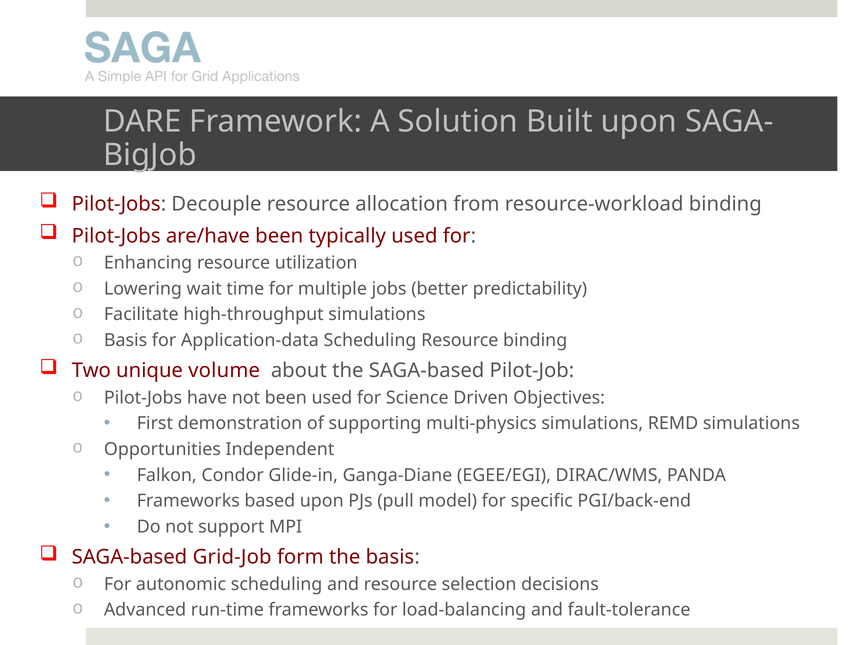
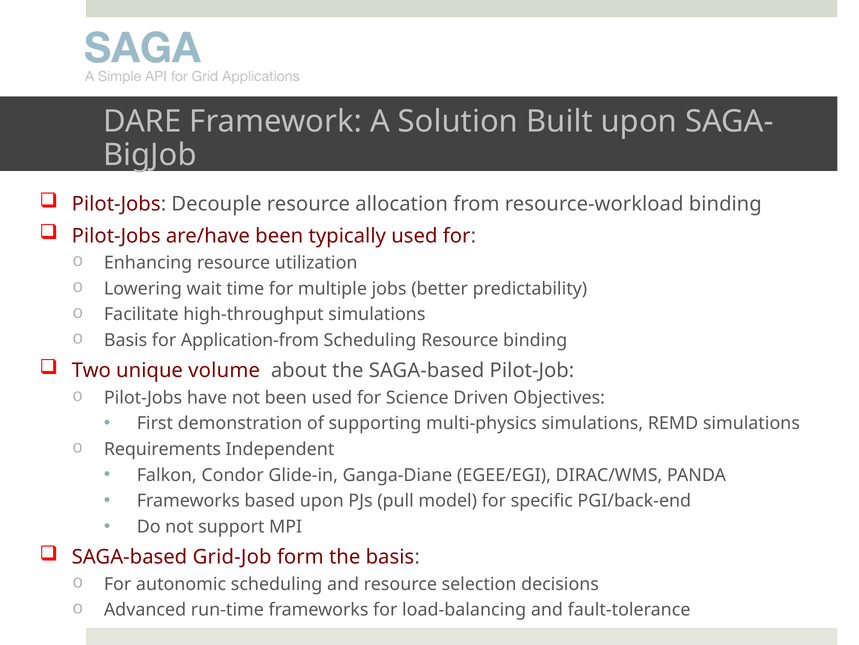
Application-data: Application-data -> Application-from (250, 340)
Opportunities: Opportunities -> Requirements (162, 449)
